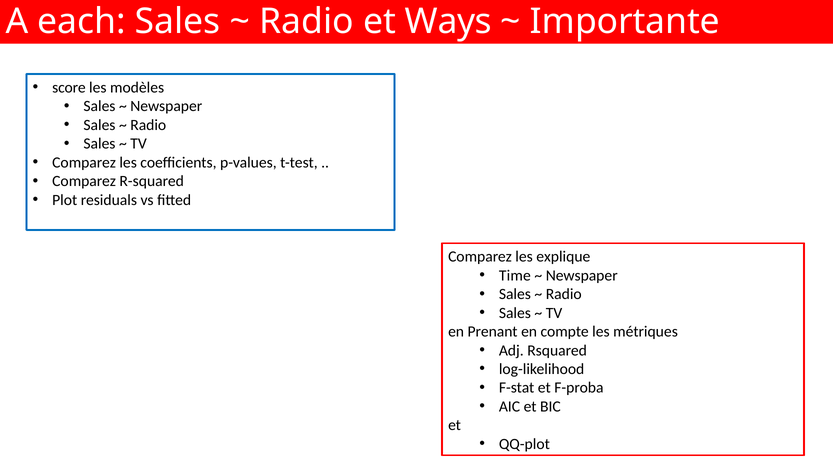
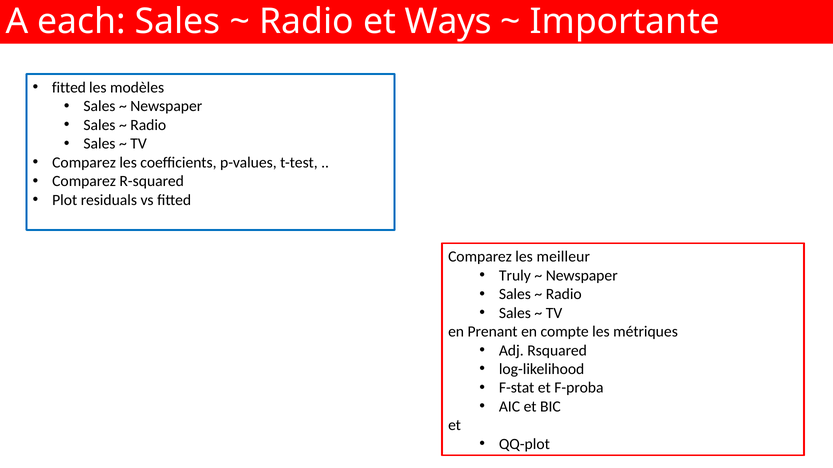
score: score -> fitted (69, 88)
explique: explique -> meilleur (563, 257)
Time: Time -> Truly (515, 276)
